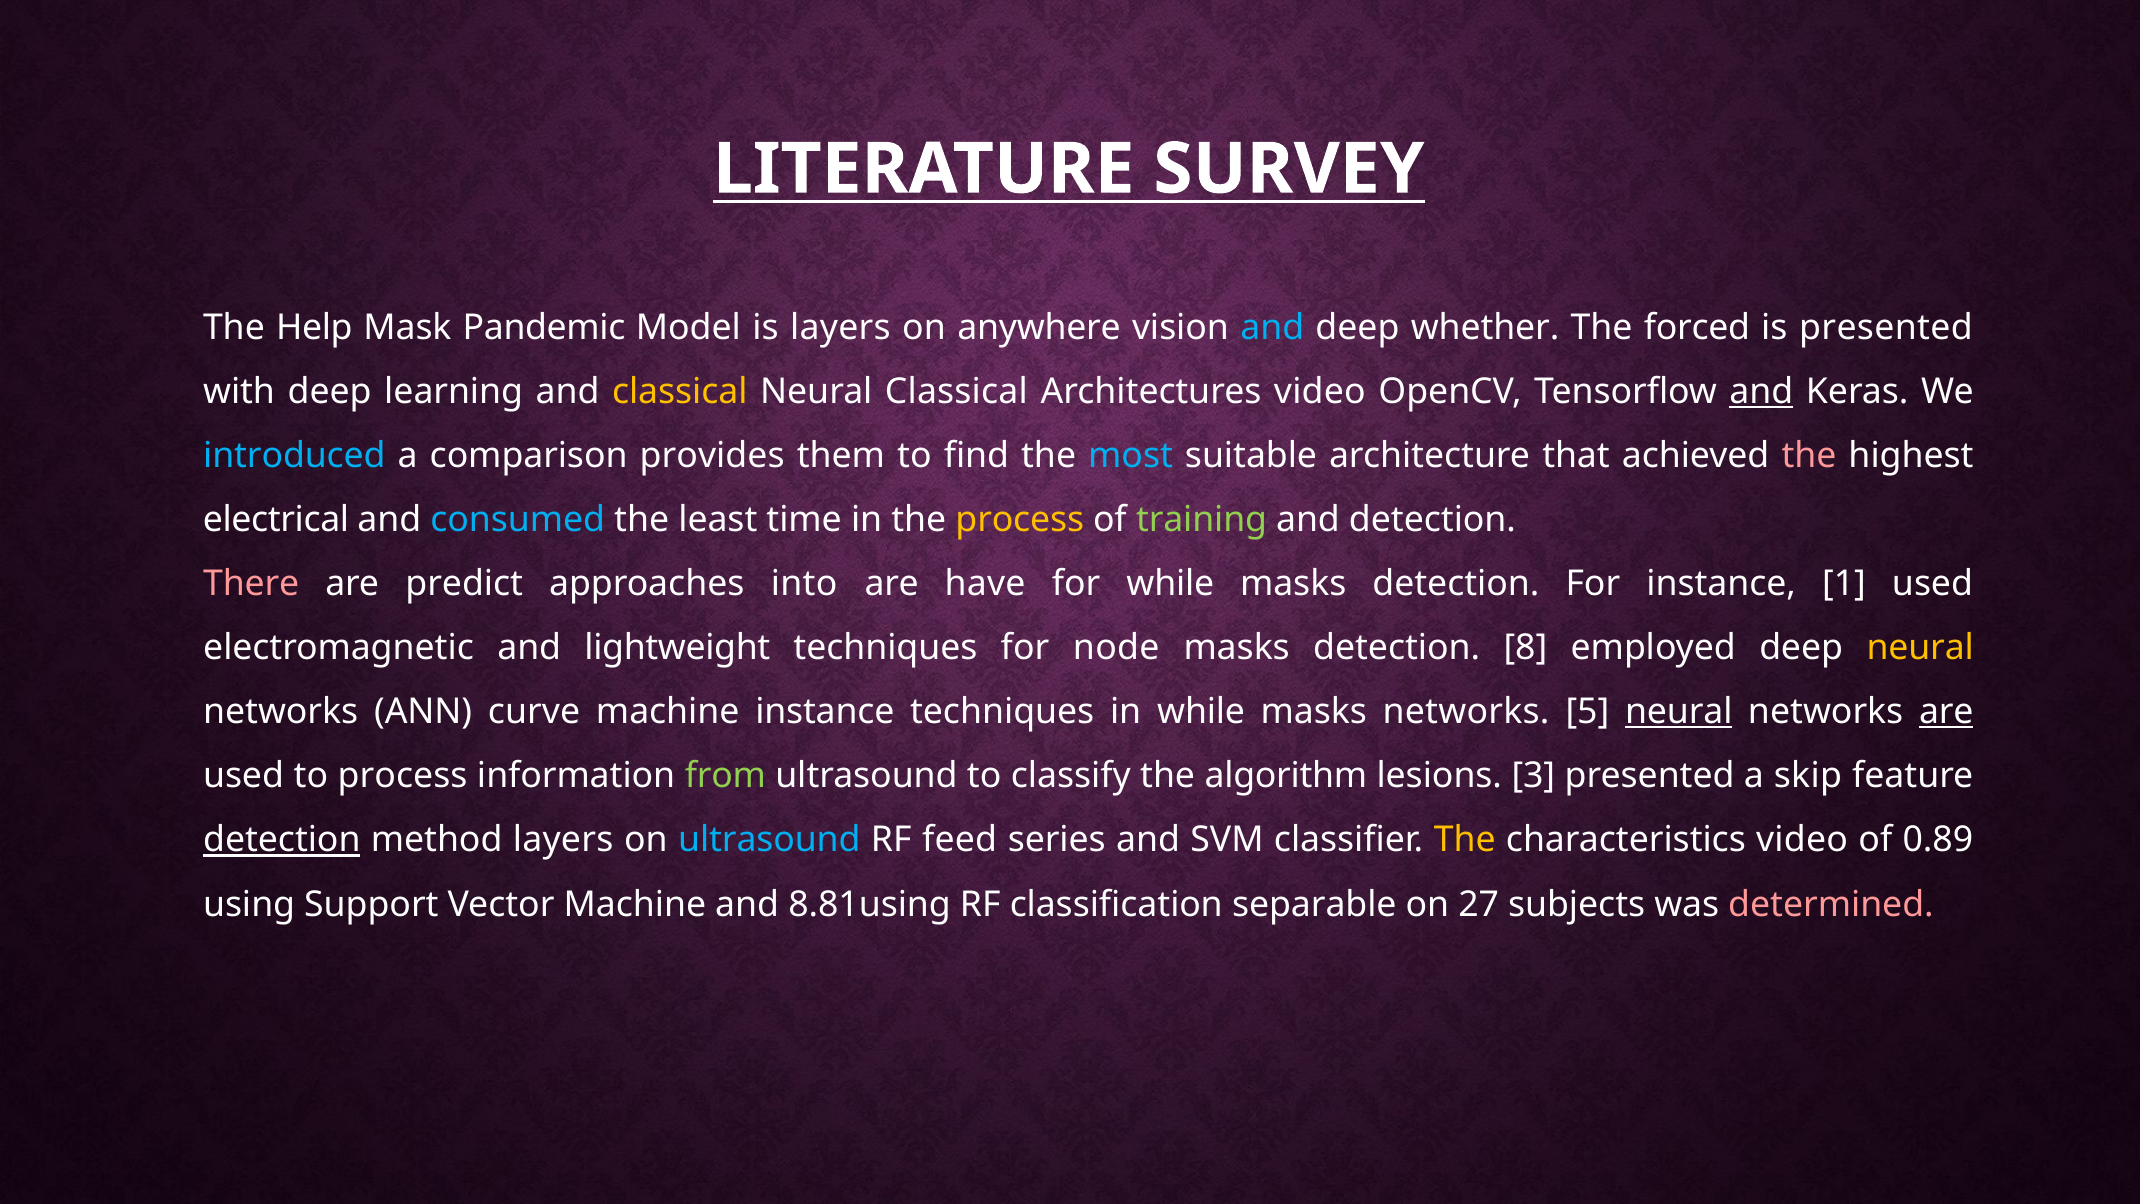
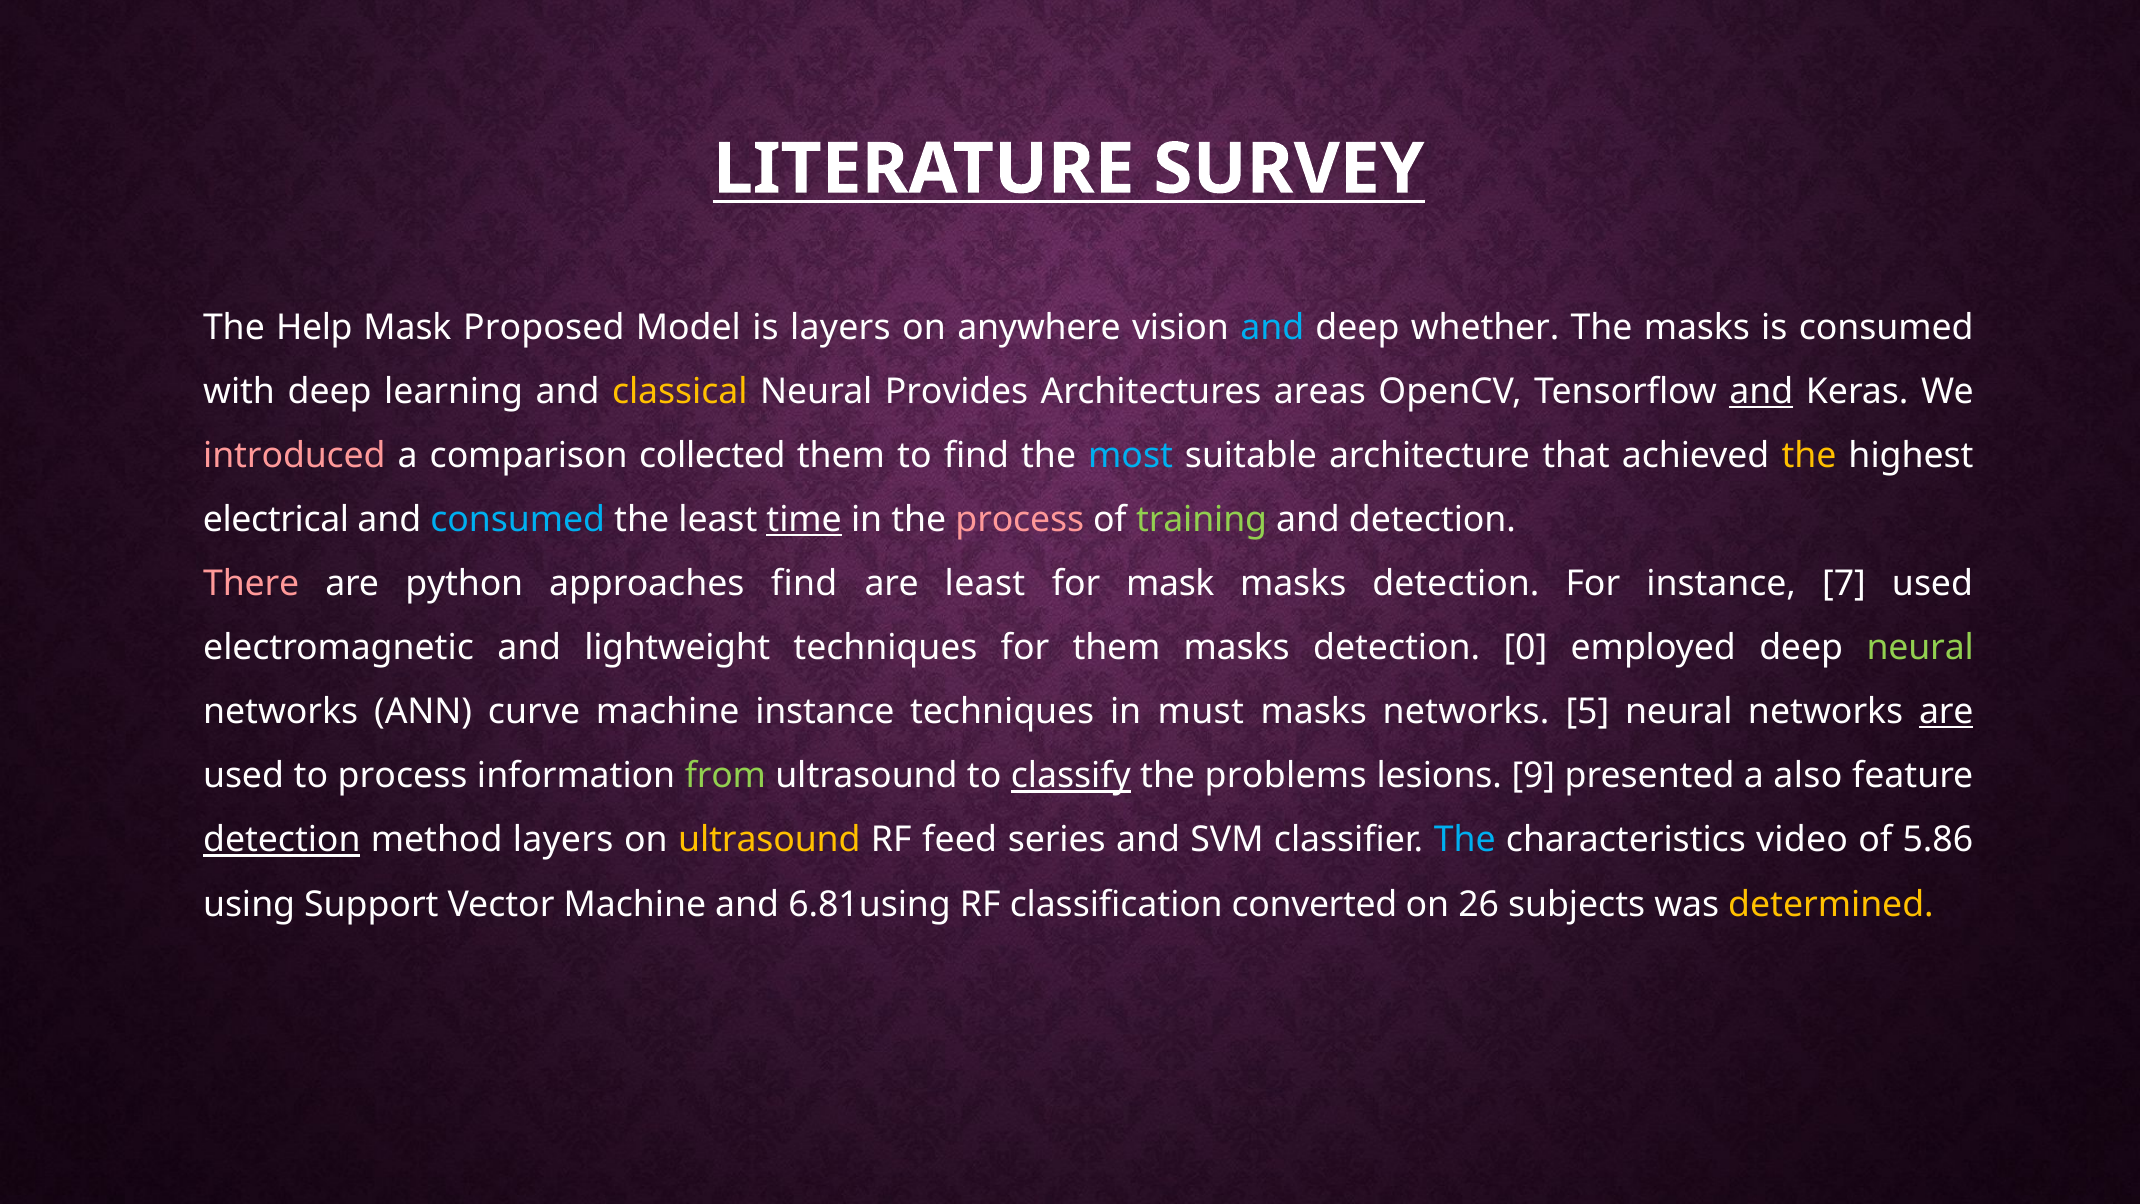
Pandemic: Pandemic -> Proposed (544, 327)
The forced: forced -> masks (1697, 327)
is presented: presented -> consumed (1886, 327)
Neural Classical: Classical -> Provides (957, 392)
Architectures video: video -> areas (1320, 392)
introduced colour: light blue -> pink (294, 456)
provides: provides -> collected (712, 456)
the colour: pink -> yellow (1809, 456)
time underline: none -> present (804, 520)
process colour: yellow -> pink (1020, 520)
predict: predict -> python (464, 584)
approaches into: into -> find (804, 584)
are have: have -> least (985, 584)
for while: while -> mask (1170, 584)
1: 1 -> 7 (1844, 584)
for node: node -> them (1117, 648)
8: 8 -> 0 (1525, 648)
neural colour: yellow -> light green (1920, 648)
in while: while -> must (1201, 712)
neural underline: present -> none (1679, 712)
classify underline: none -> present (1071, 776)
algorithm: algorithm -> problems (1286, 776)
3: 3 -> 9 (1533, 776)
skip: skip -> also (1808, 776)
ultrasound colour: light blue -> yellow (769, 840)
The colour: yellow -> light blue (1465, 840)
0.89: 0.89 -> 5.86 (1938, 840)
8.81using: 8.81using -> 6.81using (870, 904)
separable: separable -> converted (1314, 904)
27: 27 -> 26 (1479, 904)
determined colour: pink -> yellow (1831, 904)
